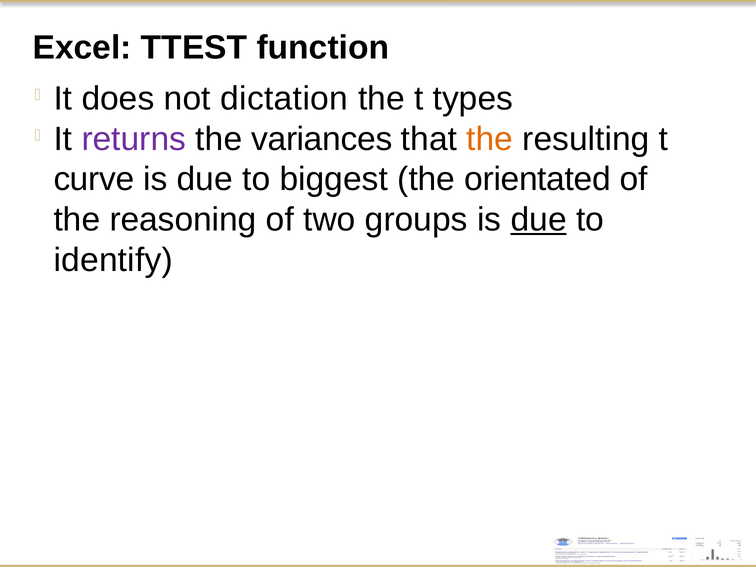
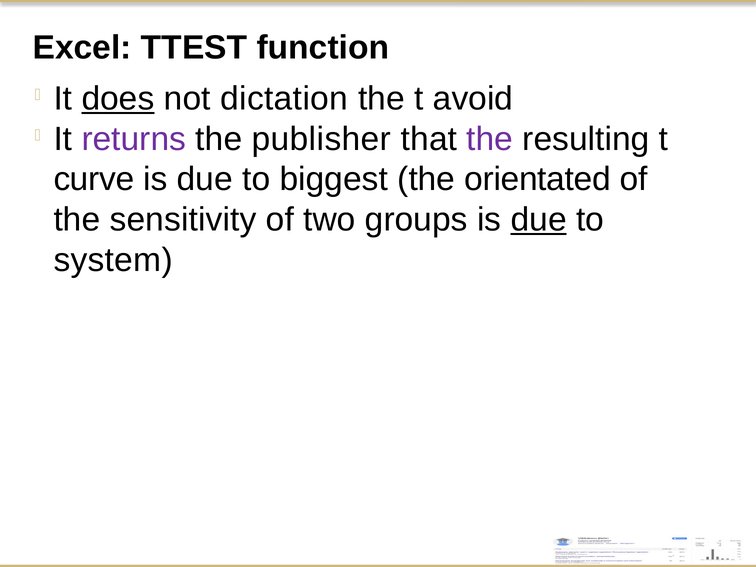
does underline: none -> present (118, 99)
types: types -> avoid (473, 99)
variances: variances -> publisher (321, 139)
the colour: orange -> purple (490, 139)
reasoning: reasoning -> sensitivity (183, 220)
identify: identify -> system (113, 260)
